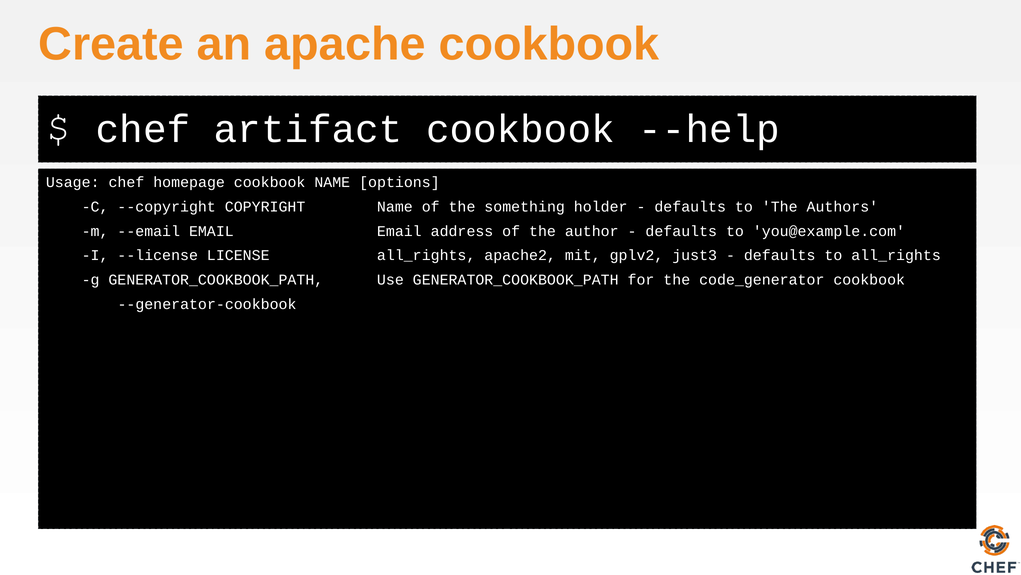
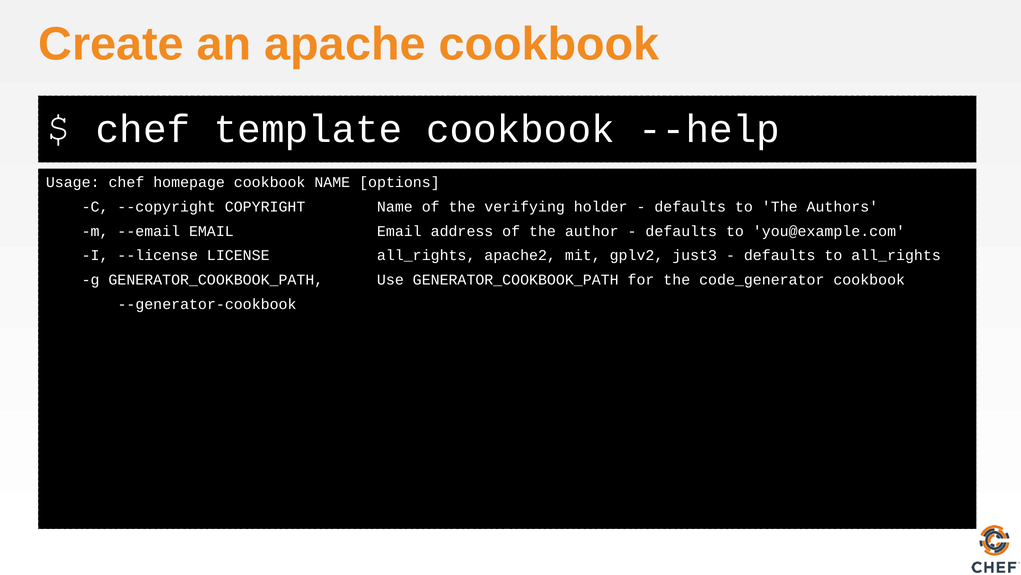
artifact: artifact -> template (308, 129)
something: something -> verifying (525, 207)
